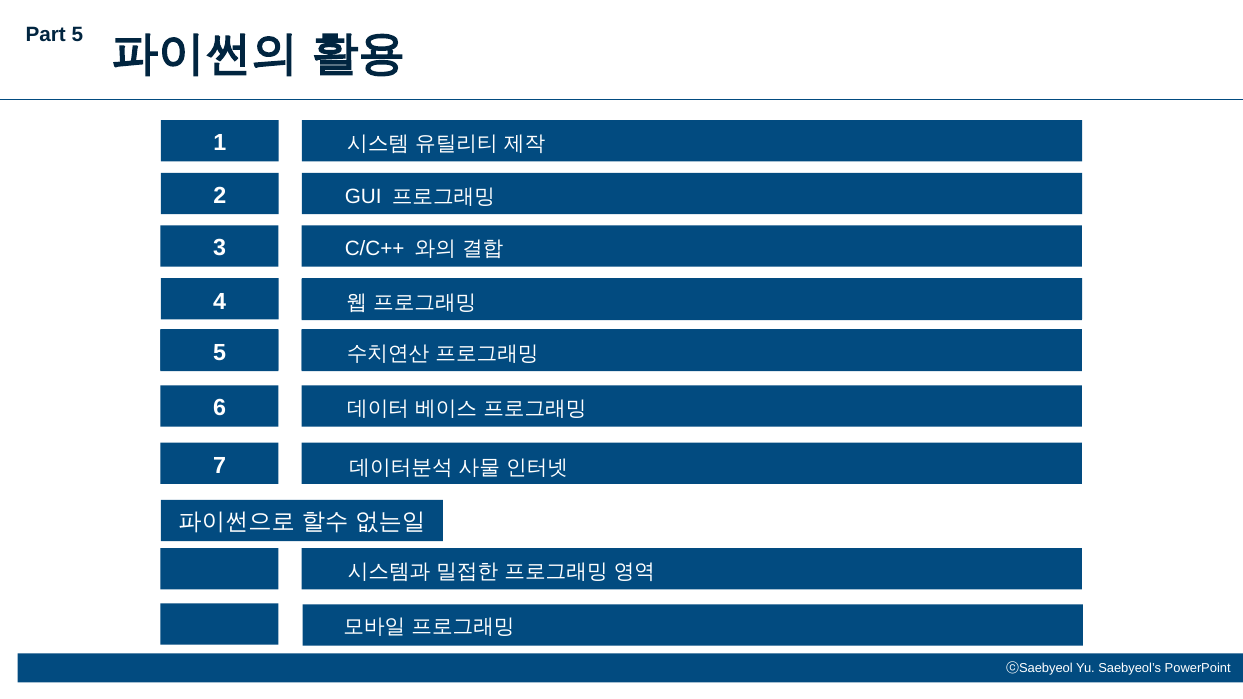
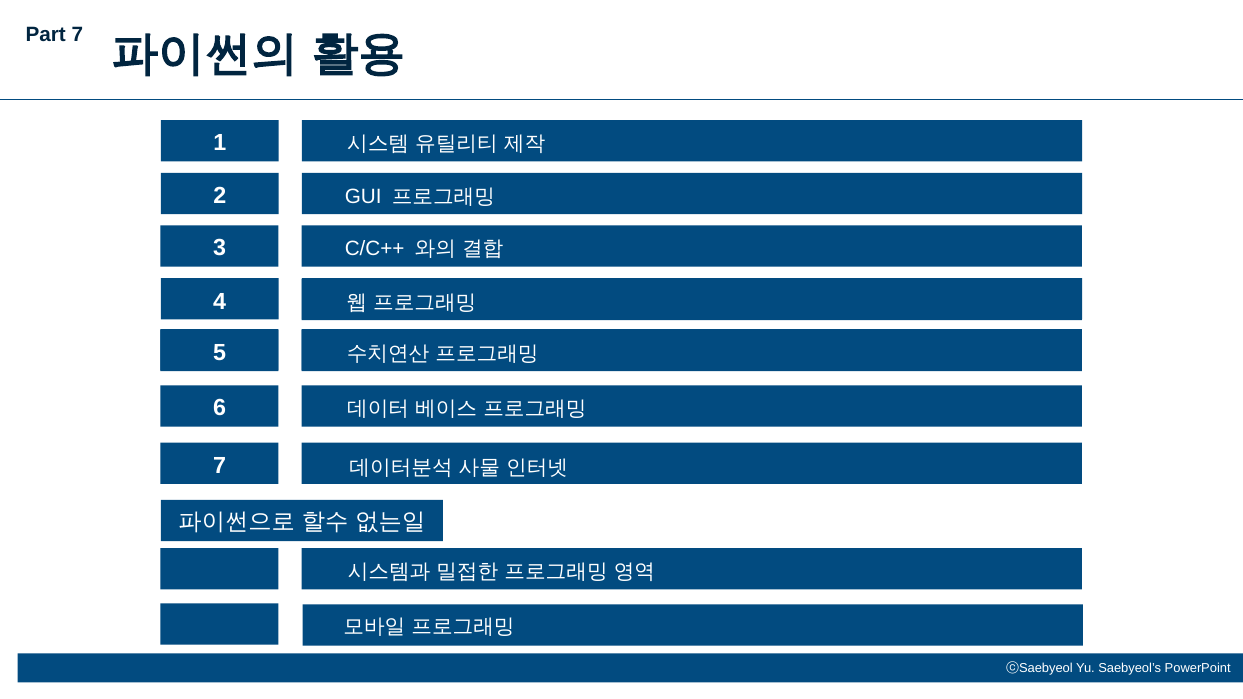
Part 5: 5 -> 7 (77, 35)
